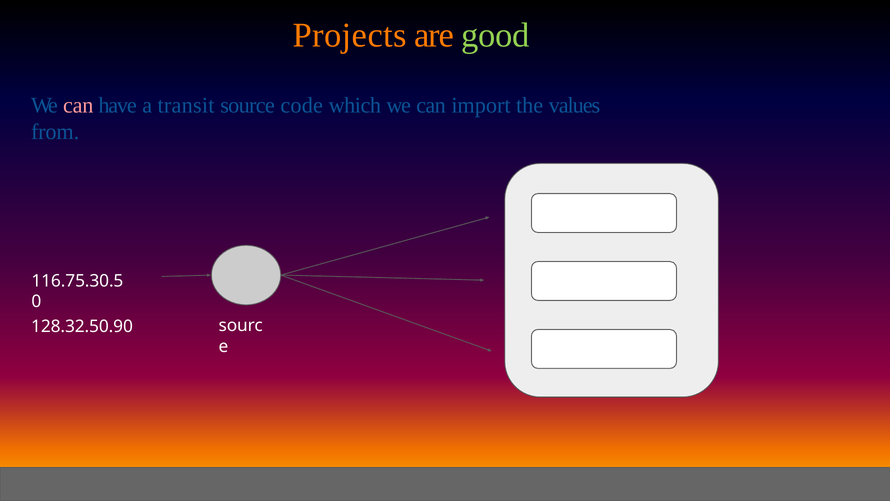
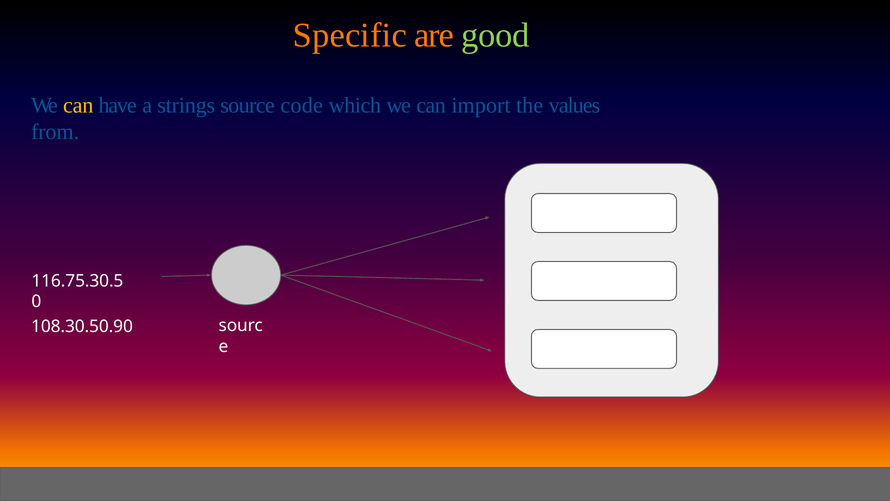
Projects: Projects -> Specific (350, 35)
can colour: pink -> yellow (78, 105)
transit: transit -> strings (186, 105)
128.32.50.90: 128.32.50.90 -> 108.30.50.90 (82, 326)
